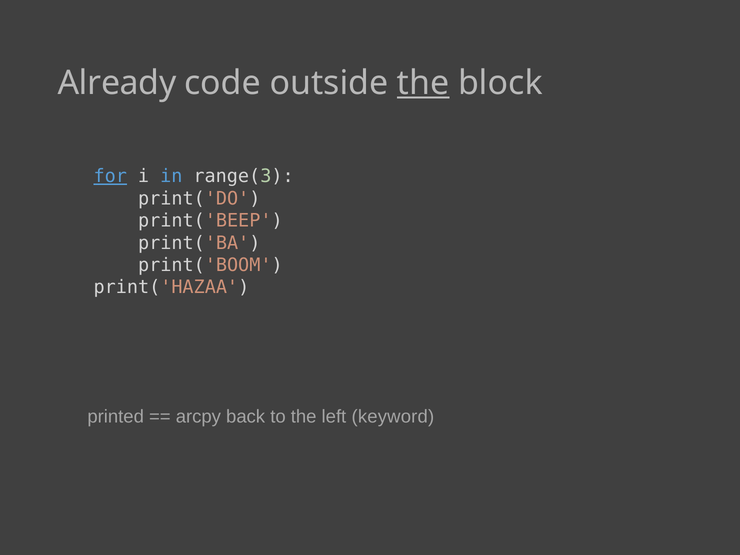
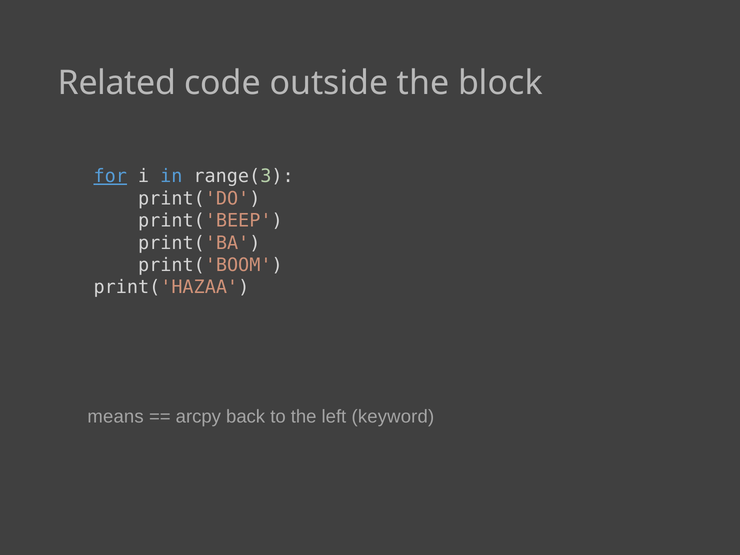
Already: Already -> Related (117, 83)
the underline: present -> none (423, 83)
printed: printed -> means (116, 417)
